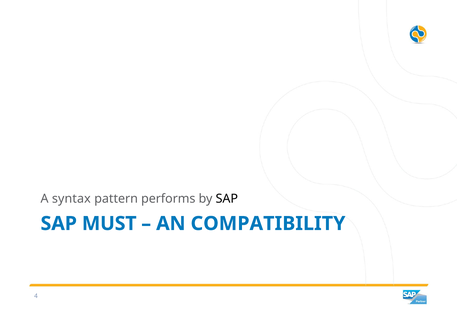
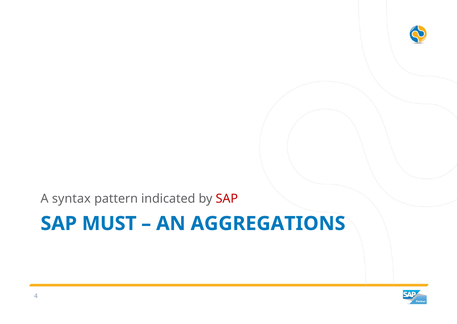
performs: performs -> indicated (168, 198)
SAP colour: black -> red (227, 198)
COMPATIBILITY: COMPATIBILITY -> AGGREGATIONS (268, 223)
